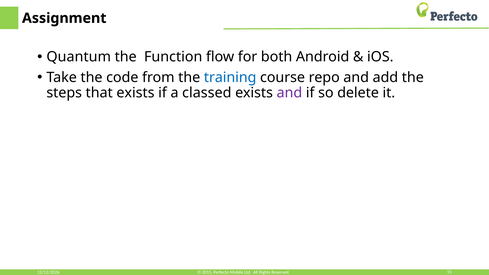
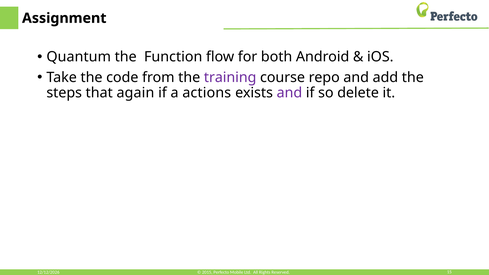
training colour: blue -> purple (230, 77)
that exists: exists -> again (135, 93)
classed: classed -> actions (207, 93)
